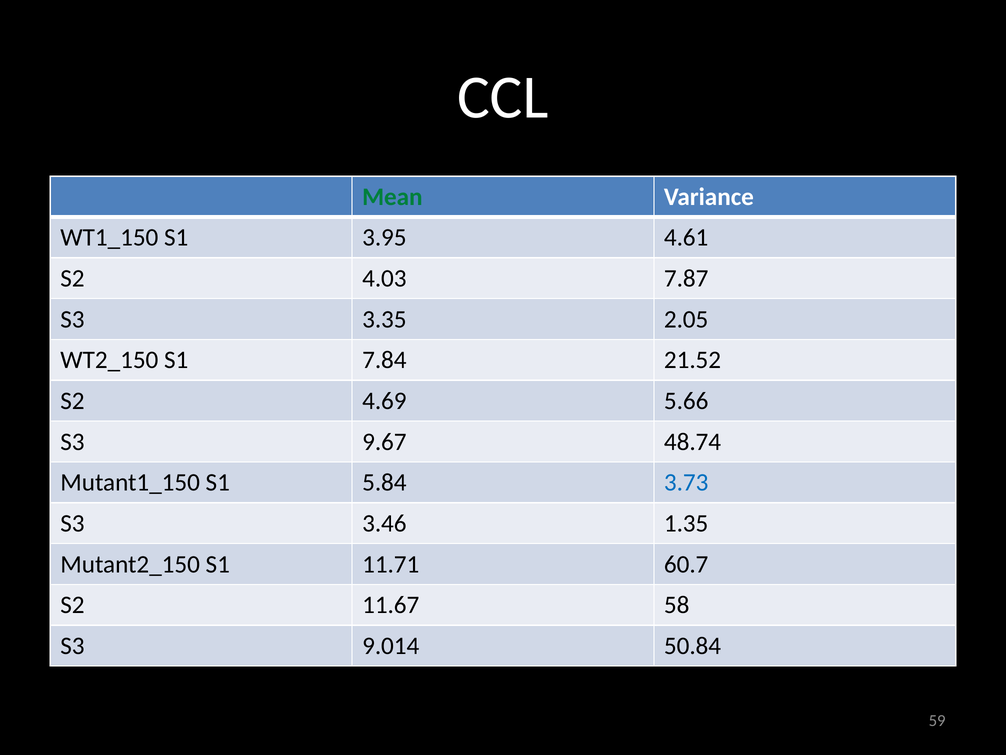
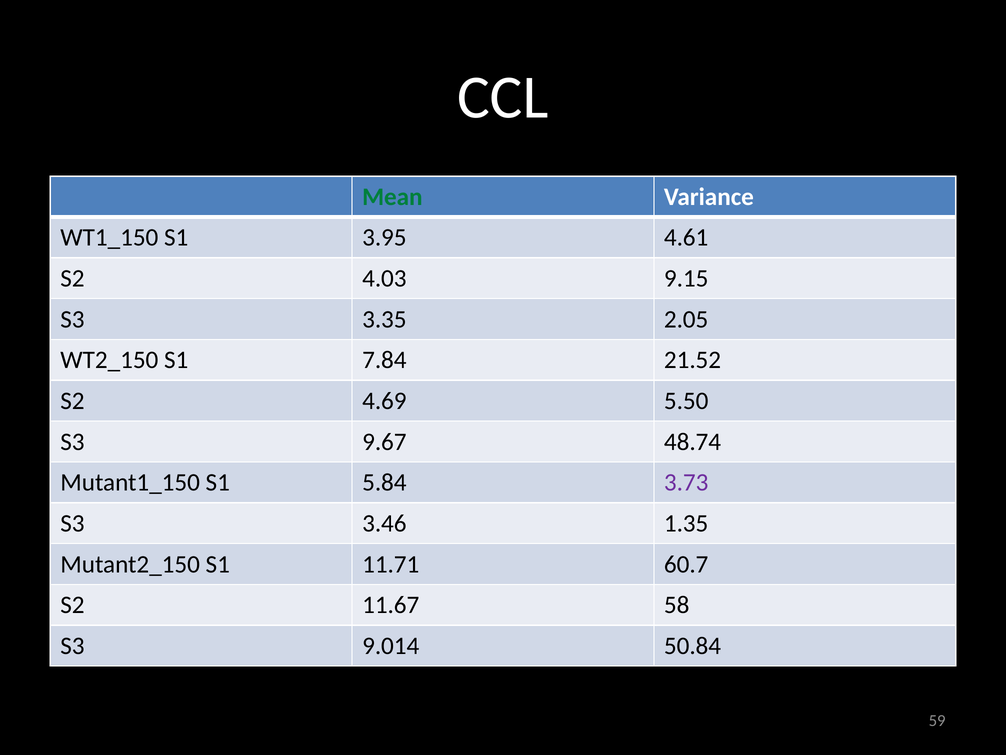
7.87: 7.87 -> 9.15 (686, 278)
5.66: 5.66 -> 5.50 (686, 401)
3.73 colour: blue -> purple (686, 482)
